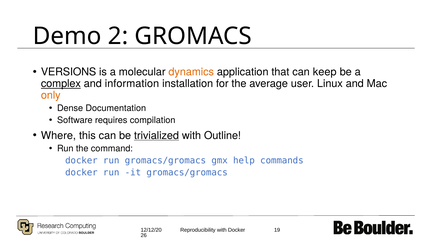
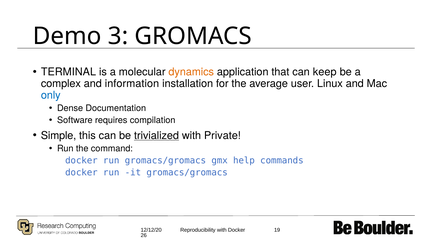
2: 2 -> 3 (118, 36)
VERSIONS: VERSIONS -> TERMINAL (68, 72)
complex underline: present -> none (61, 84)
only colour: orange -> blue (51, 95)
Where: Where -> Simple (59, 135)
Outline: Outline -> Private (222, 135)
